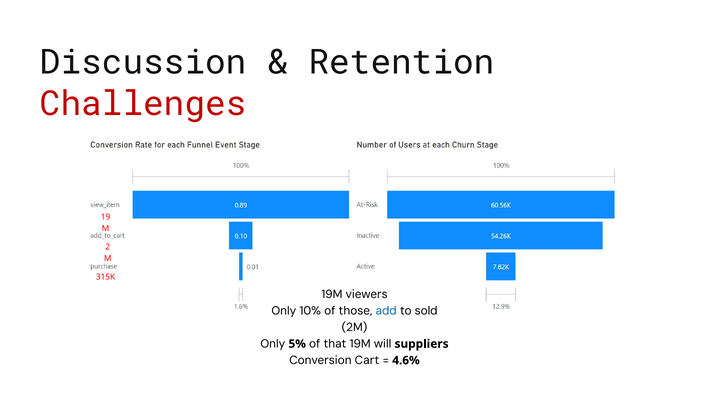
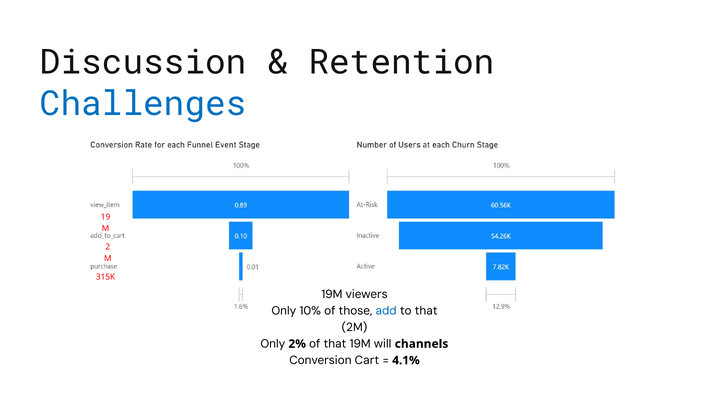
Challenges colour: red -> blue (143, 104)
to sold: sold -> that (426, 311)
5%: 5% -> 2% (297, 344)
suppliers: suppliers -> channels (422, 344)
4.6%: 4.6% -> 4.1% (406, 360)
